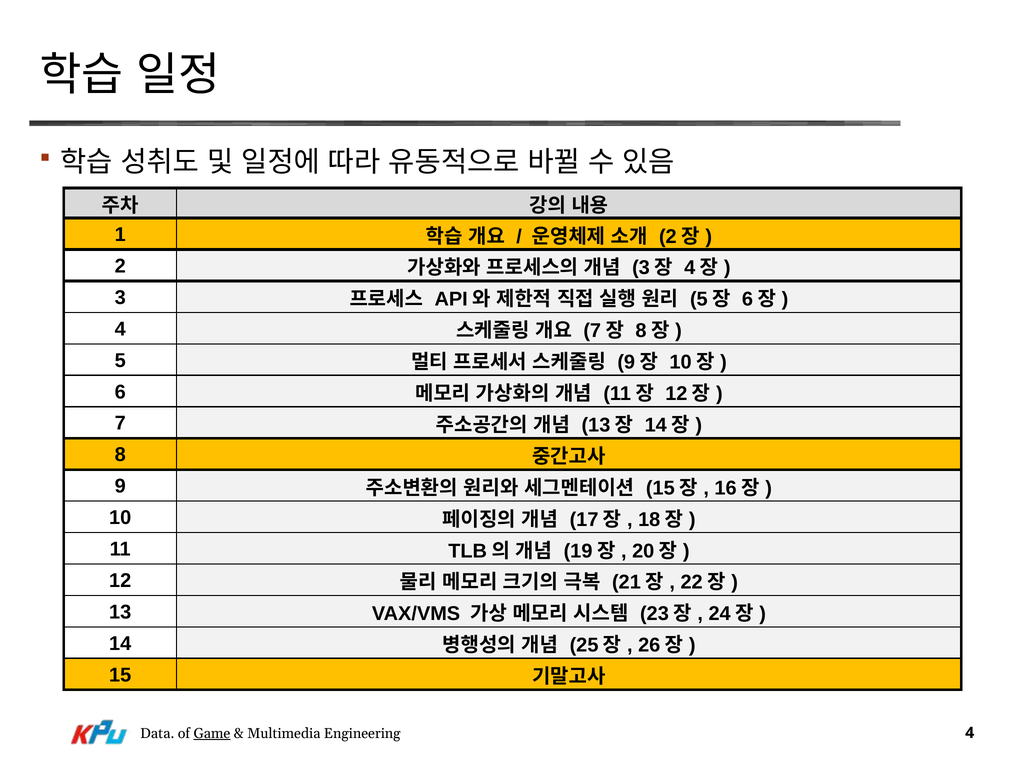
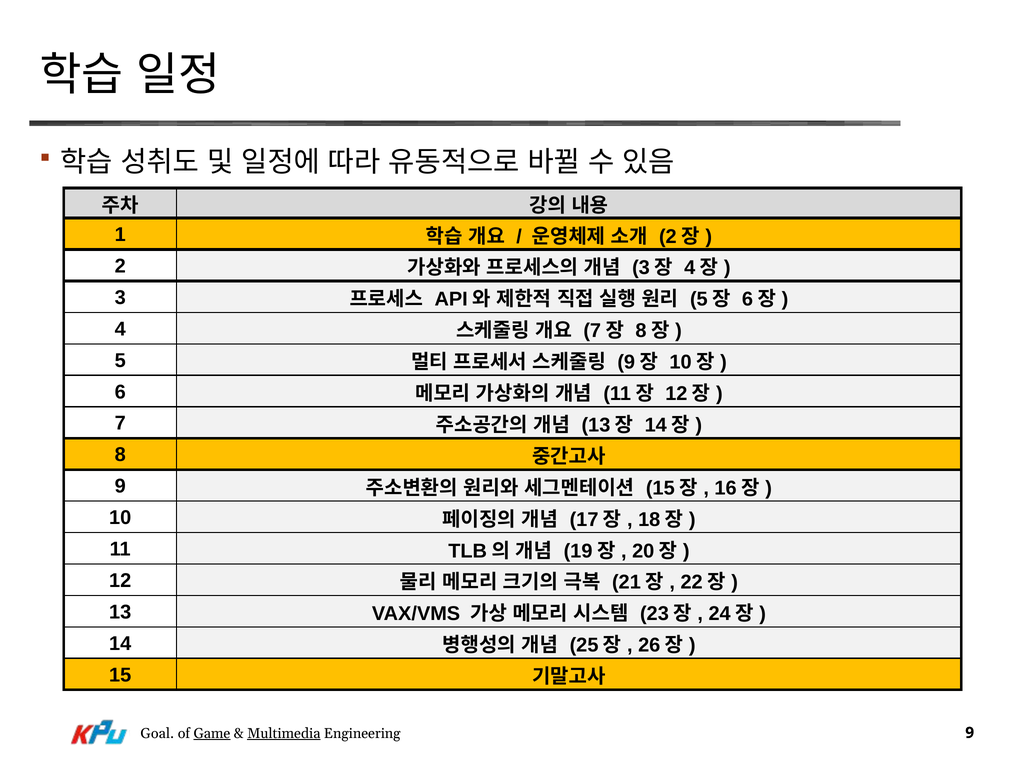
Data: Data -> Goal (157, 733)
Multimedia underline: none -> present (284, 733)
Engineering 4: 4 -> 9 (970, 733)
